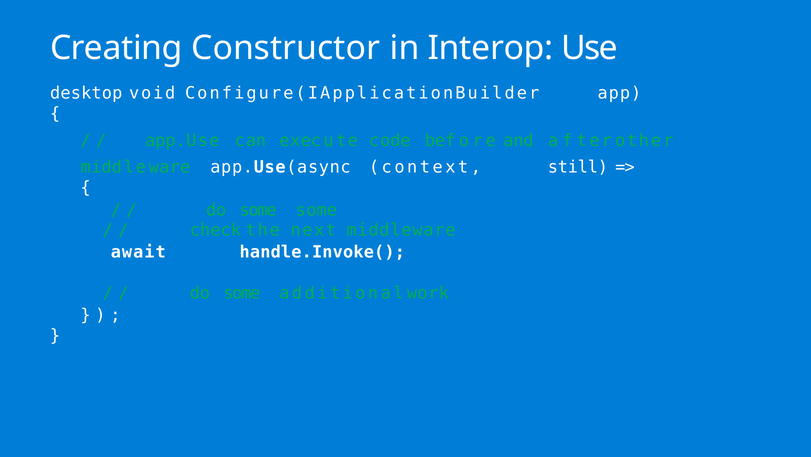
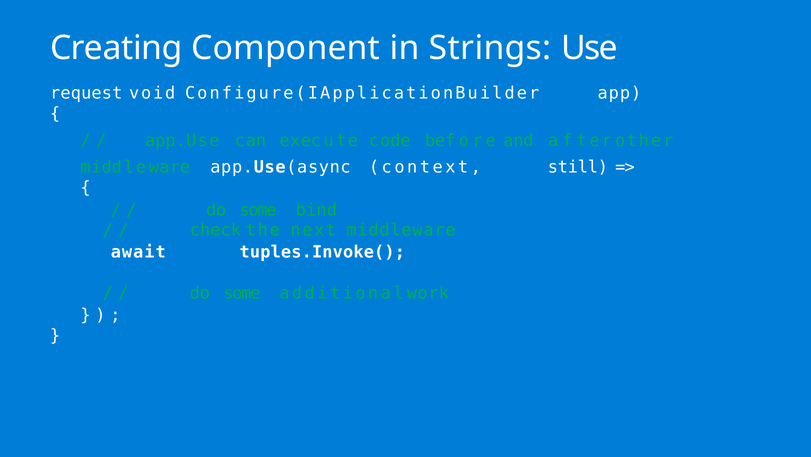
Constructor: Constructor -> Component (286, 48)
Interop: Interop -> Strings (490, 48)
desktop: desktop -> request (86, 93)
some some: some -> bind (316, 210)
handle.Invoke(: handle.Invoke( -> tuples.Invoke( (322, 252)
